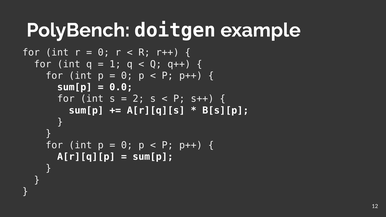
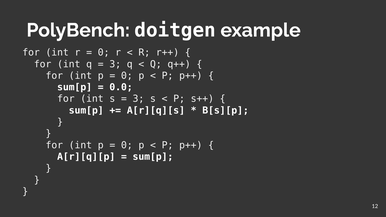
1: 1 -> 3 (115, 64)
2: 2 -> 3 (138, 99)
